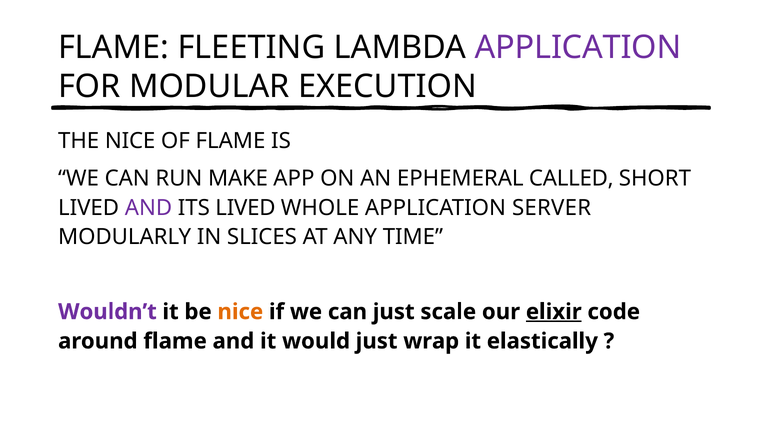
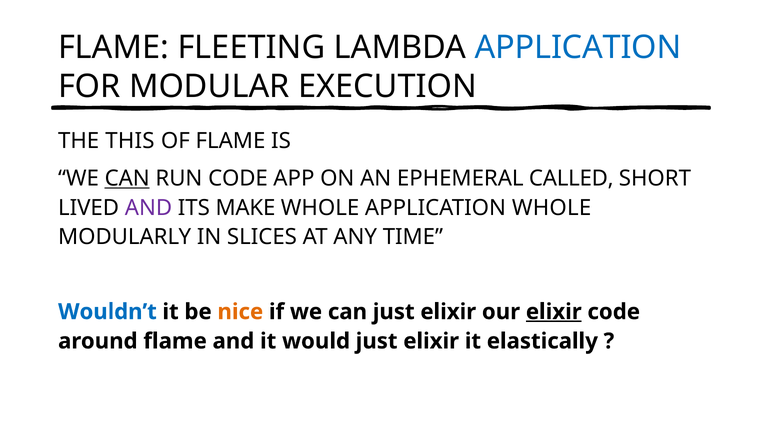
APPLICATION colour: purple -> blue (578, 47)
THE NICE: NICE -> THIS (130, 141)
CAN underline: none -> present (127, 178)
RUN MAKE: MAKE -> CODE (238, 178)
ITS LIVED: LIVED -> MAKE (245, 208)
APPLICATION SERVER: SERVER -> WHOLE (552, 208)
Wouldn’t colour: purple -> blue (107, 312)
can just scale: scale -> elixir (448, 312)
would just wrap: wrap -> elixir (431, 341)
